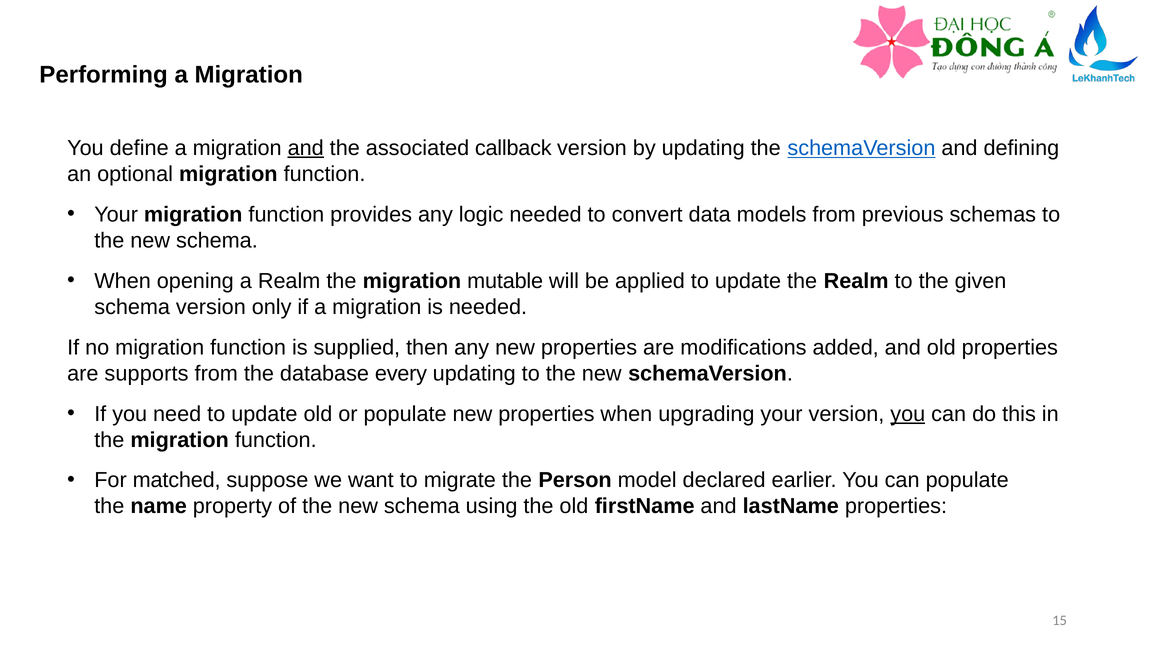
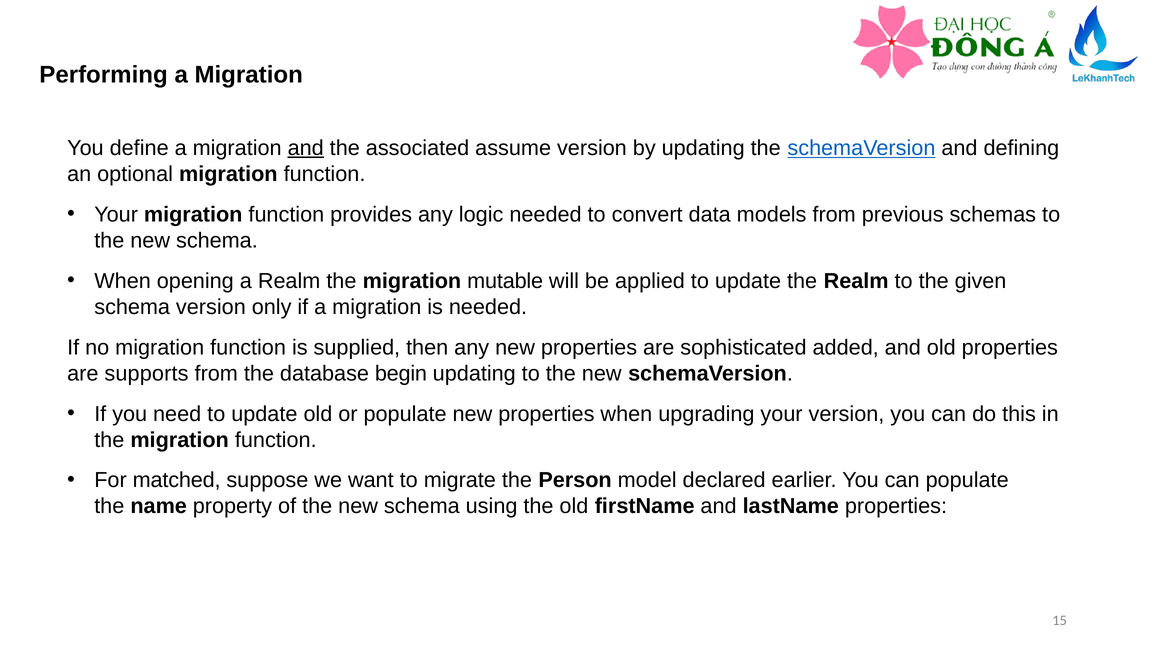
callback: callback -> assume (513, 148)
modifications: modifications -> sophisticated (743, 347)
every: every -> begin (401, 373)
you underline: present -> none (908, 414)
